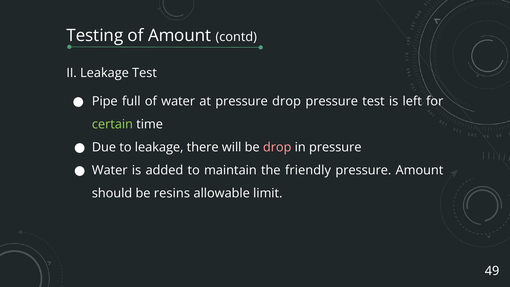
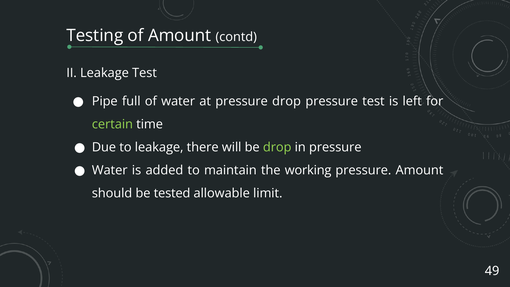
drop colour: pink -> light green (277, 147)
friendly: friendly -> working (308, 170)
resins: resins -> tested (172, 193)
